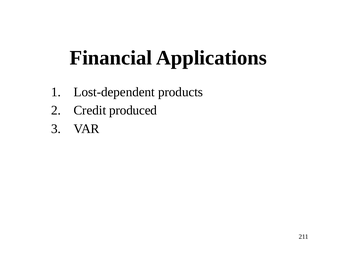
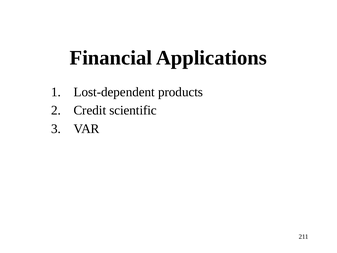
produced: produced -> scientific (133, 110)
